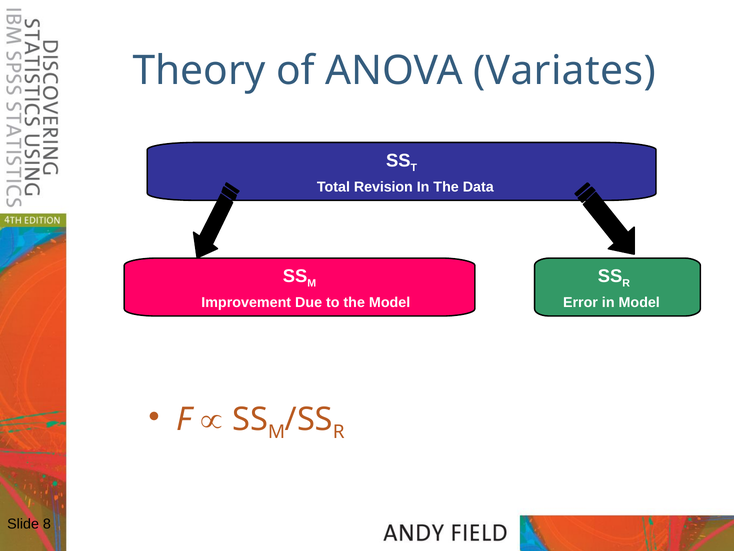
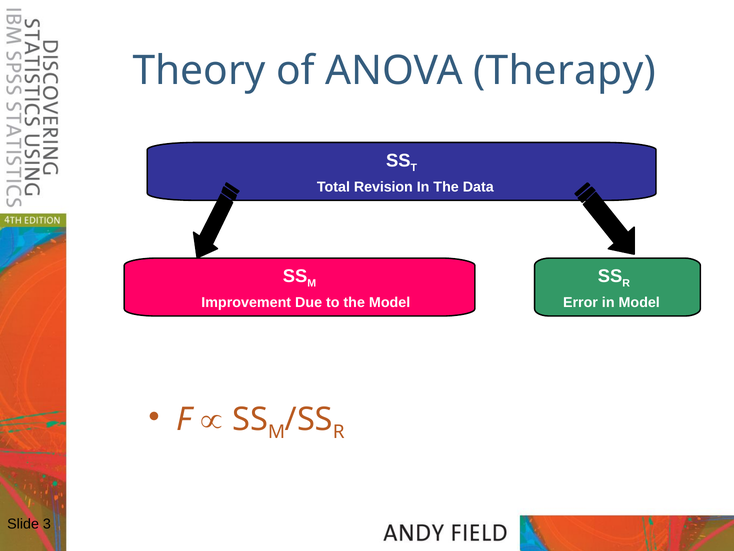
Variates: Variates -> Therapy (565, 71)
8: 8 -> 3 (47, 524)
